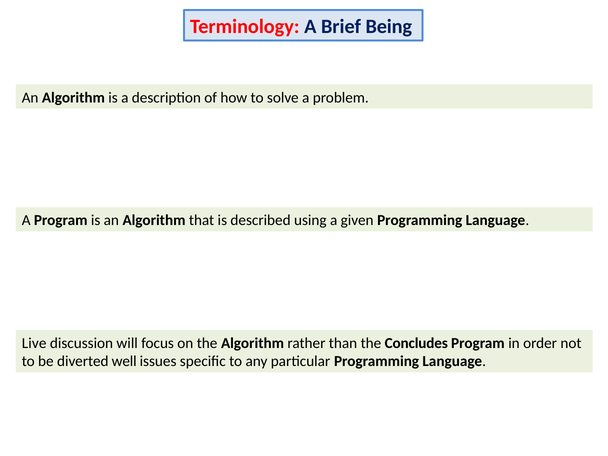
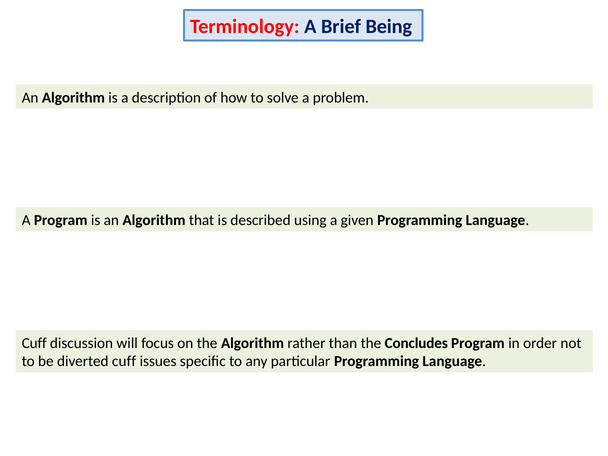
Live: Live -> Cuff (34, 343)
diverted well: well -> cuff (124, 361)
